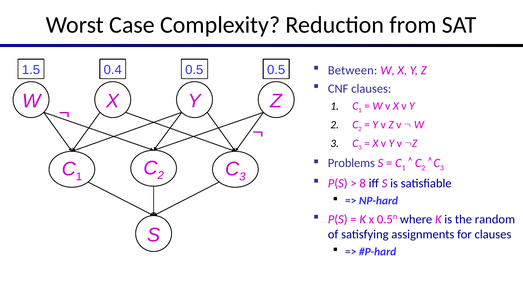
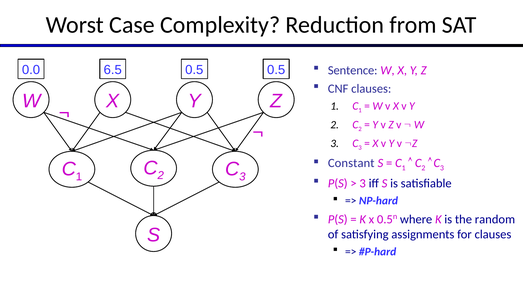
Between: Between -> Sentence (353, 70)
1.5: 1.5 -> 0.0 (31, 70)
0.4: 0.4 -> 6.5 (113, 70)
Problems: Problems -> Constant (351, 163)
8: 8 -> 3 (363, 184)
